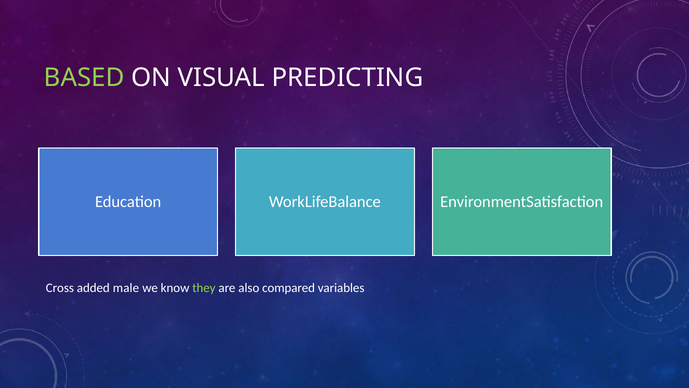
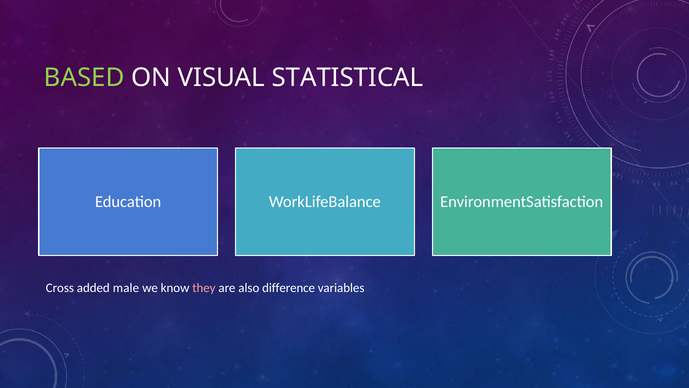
PREDICTING: PREDICTING -> STATISTICAL (347, 77)
they colour: light green -> pink (204, 288)
compared: compared -> difference (289, 288)
